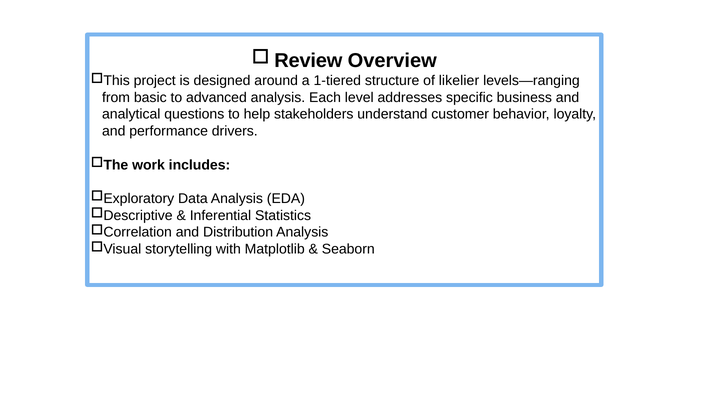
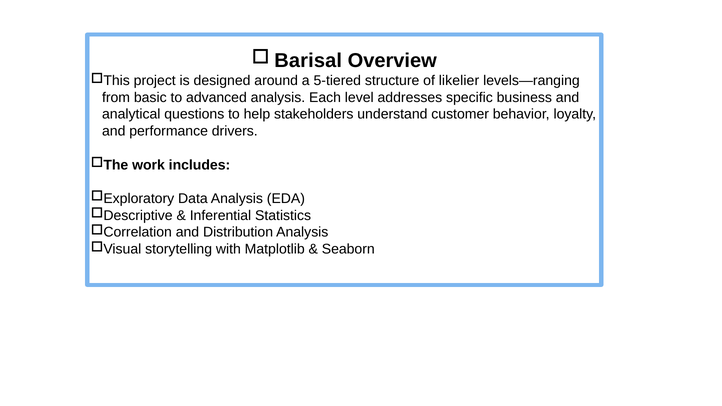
Review: Review -> Barisal (308, 61)
1-tiered: 1-tiered -> 5-tiered (337, 81)
